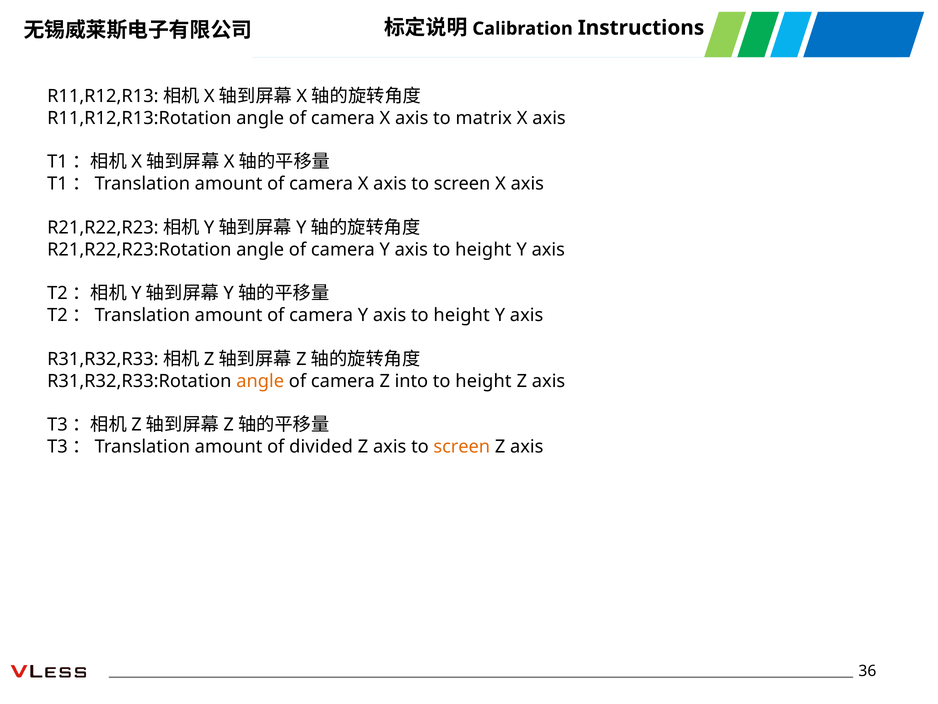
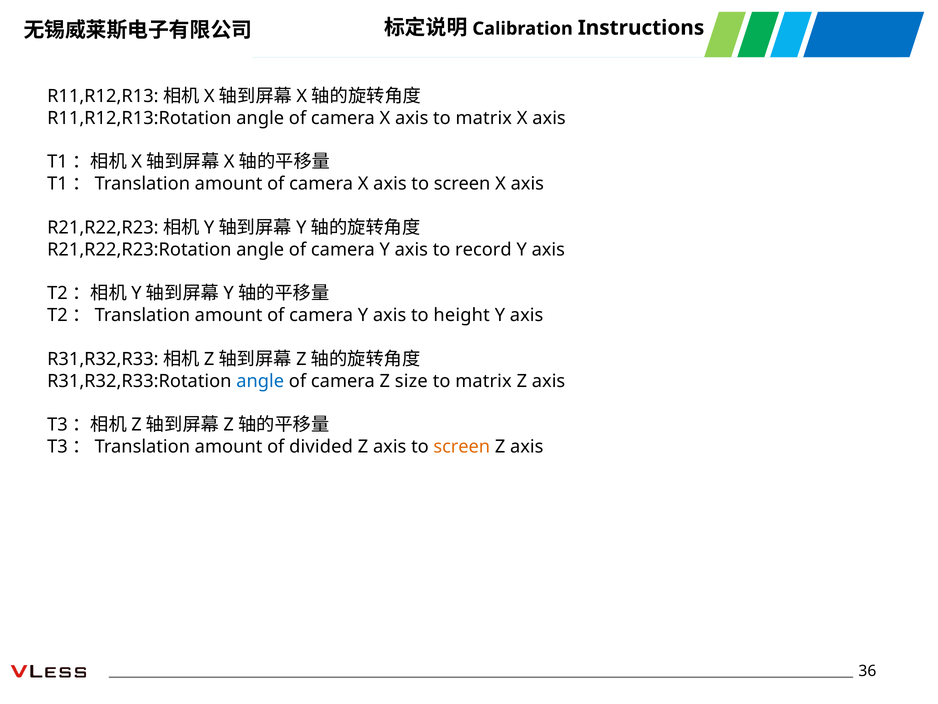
height: height -> record (483, 249)
angle colour: orange -> blue (260, 381)
into: into -> size (411, 381)
height: height -> matrix (483, 381)
